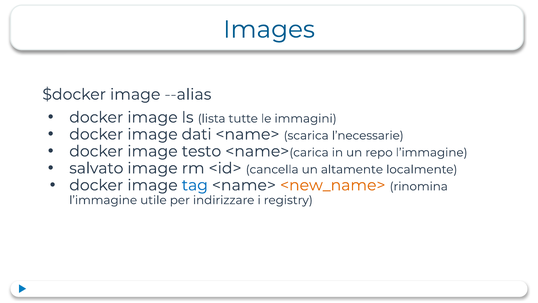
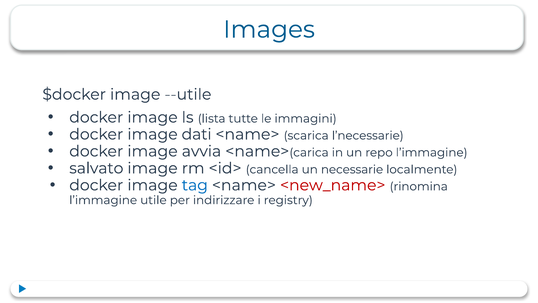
--alias: --alias -> --utile (188, 94)
testo: testo -> avvia (201, 151)
altamente: altamente -> necessarie (352, 169)
<new_name> colour: orange -> red (333, 185)
